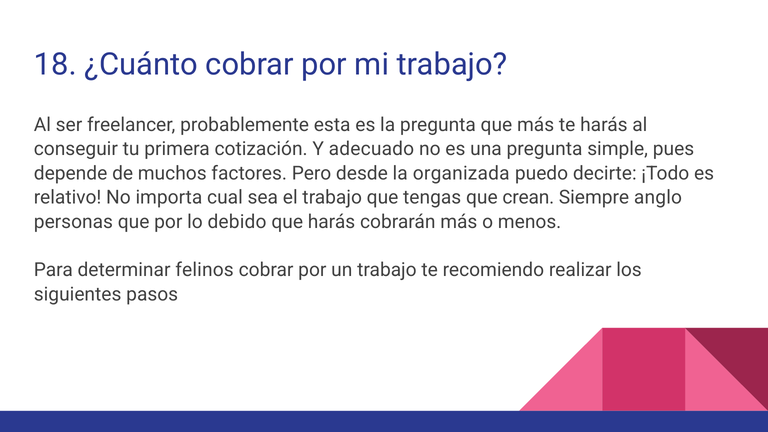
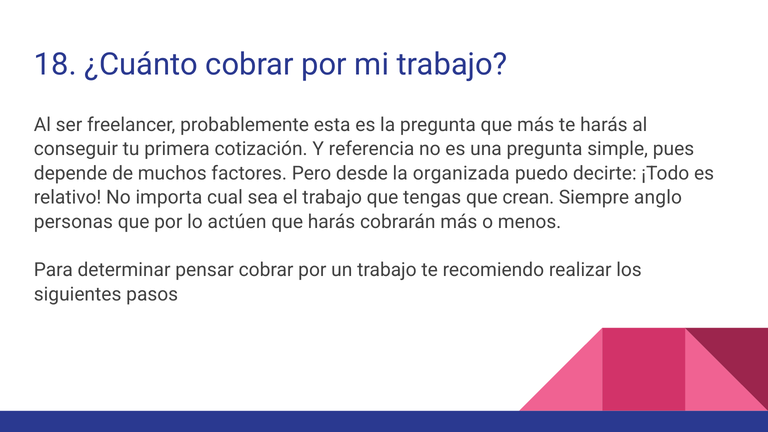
adecuado: adecuado -> referencia (372, 149)
debido: debido -> actúen (237, 222)
felinos: felinos -> pensar (205, 270)
